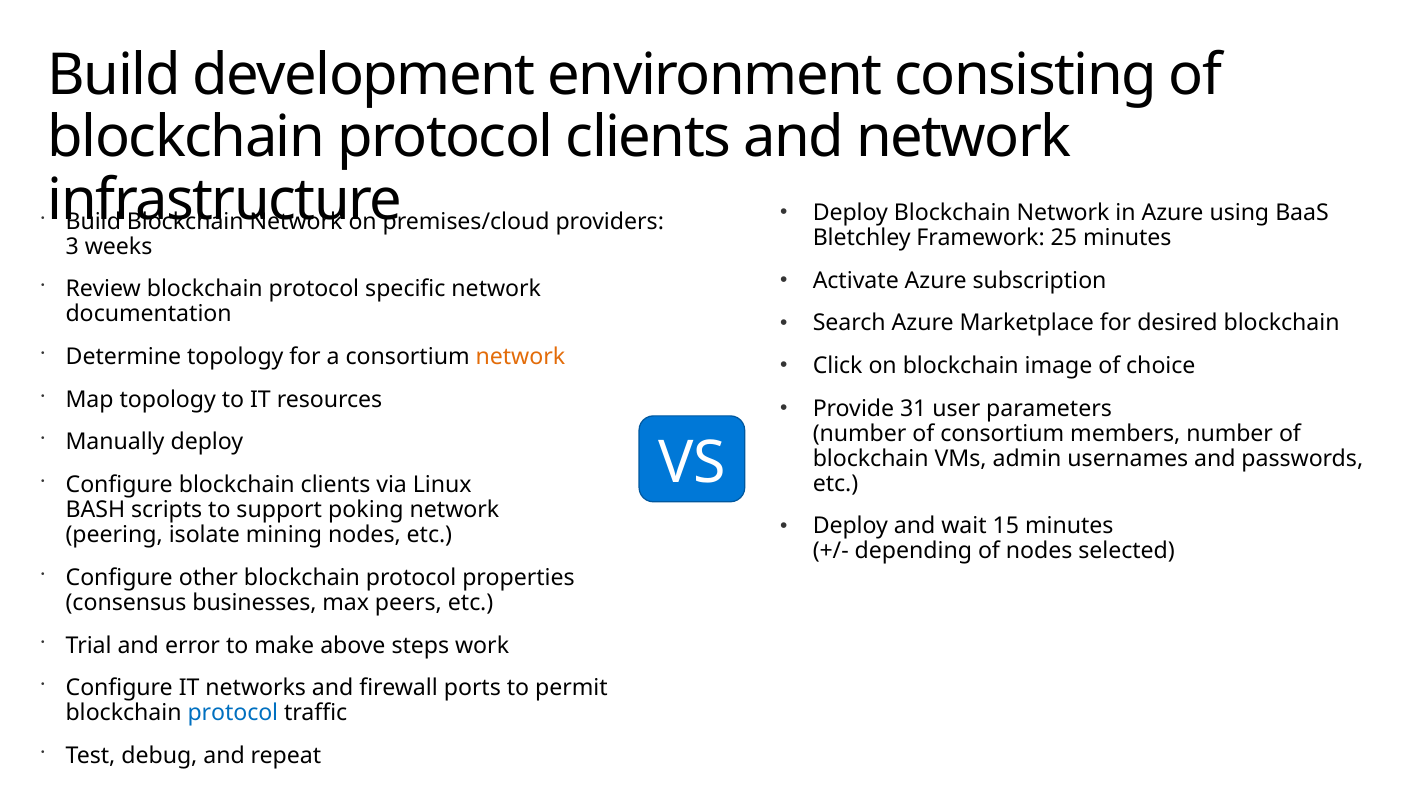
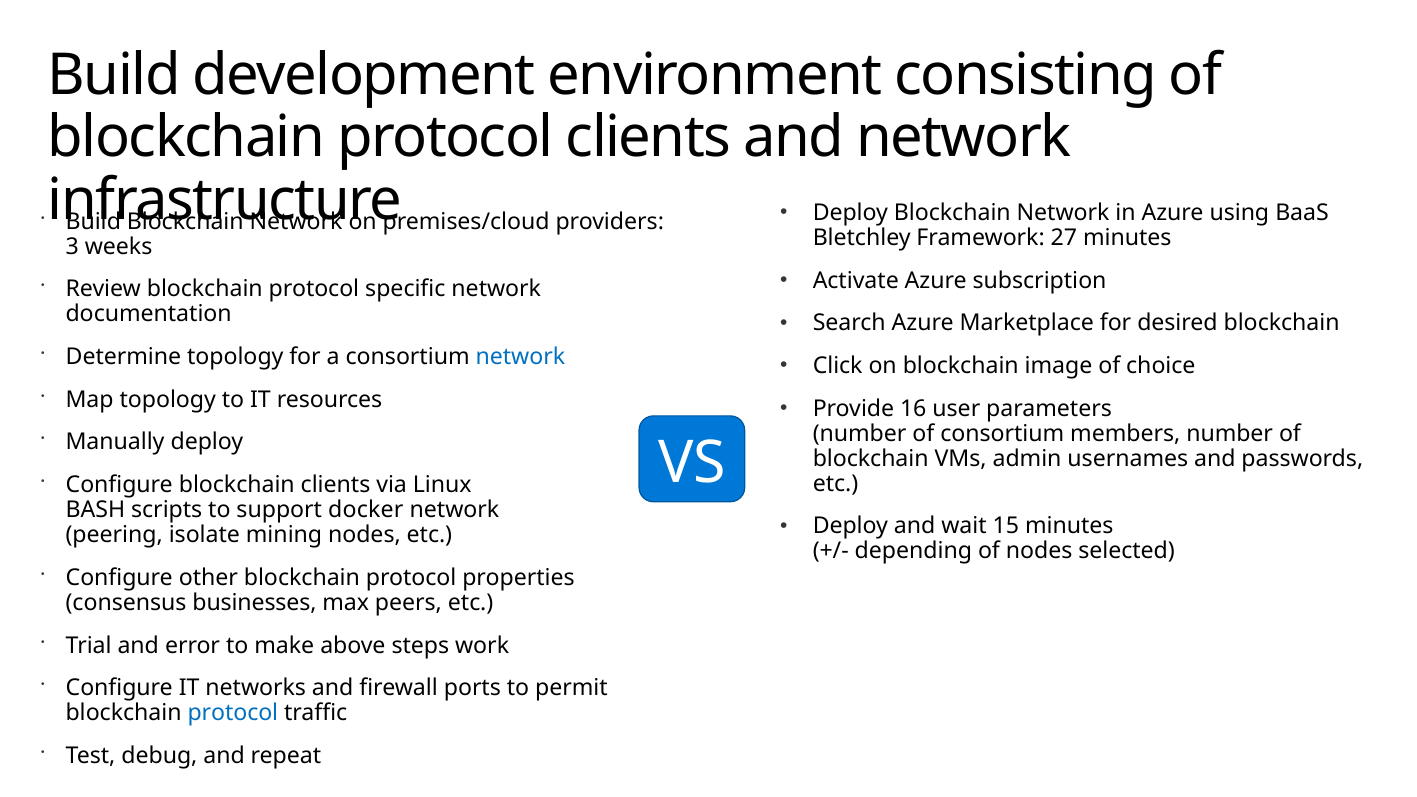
25: 25 -> 27 (1064, 238)
network colour: orange -> blue (520, 357)
31: 31 -> 16 (913, 409)
poking: poking -> docker (366, 510)
